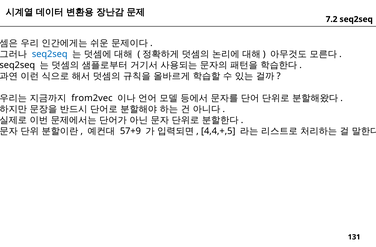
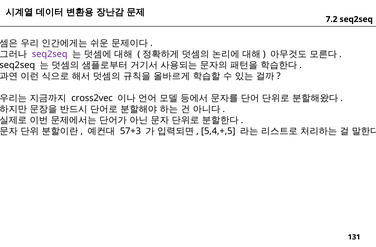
seq2seq colour: blue -> purple (50, 54)
from2vec: from2vec -> cross2vec (92, 98)
57+9: 57+9 -> 57+3 (130, 131)
4,4,+,5: 4,4,+,5 -> 5,4,+,5 (218, 131)
